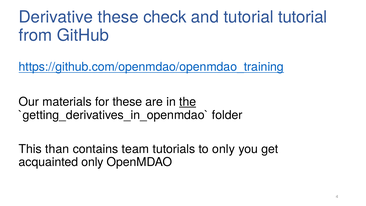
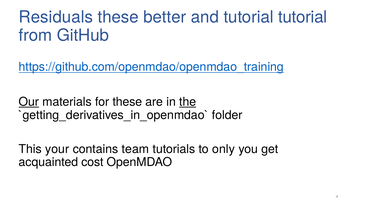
Derivative: Derivative -> Residuals (56, 17)
check: check -> better (165, 17)
Our underline: none -> present (29, 102)
than: than -> your (57, 149)
acquainted only: only -> cost (92, 162)
